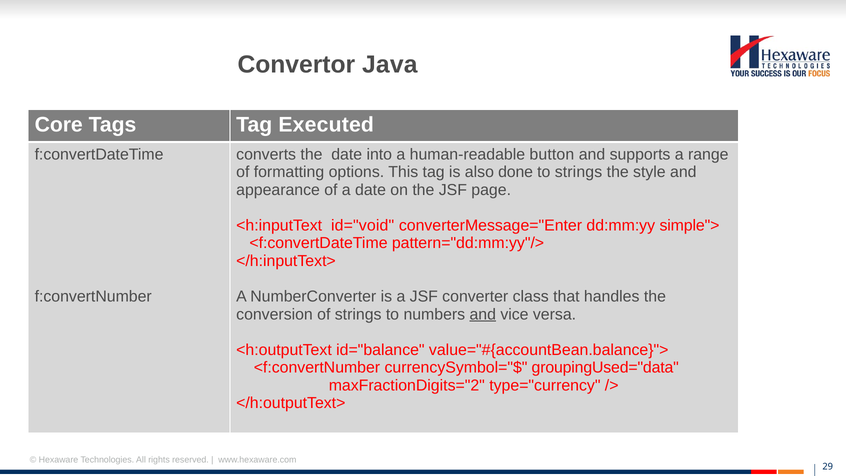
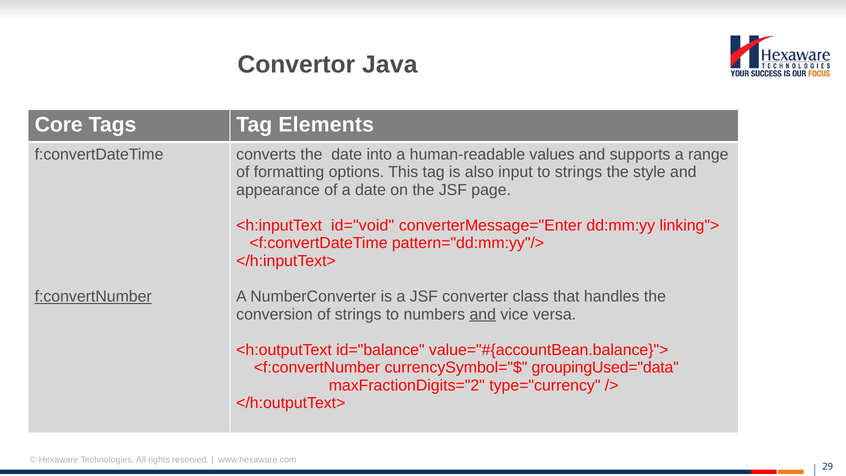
Executed: Executed -> Elements (326, 125)
button: button -> values (552, 154)
done: done -> input (516, 172)
simple">: simple"> -> linking"> (689, 225)
f:convertNumber underline: none -> present (93, 296)
